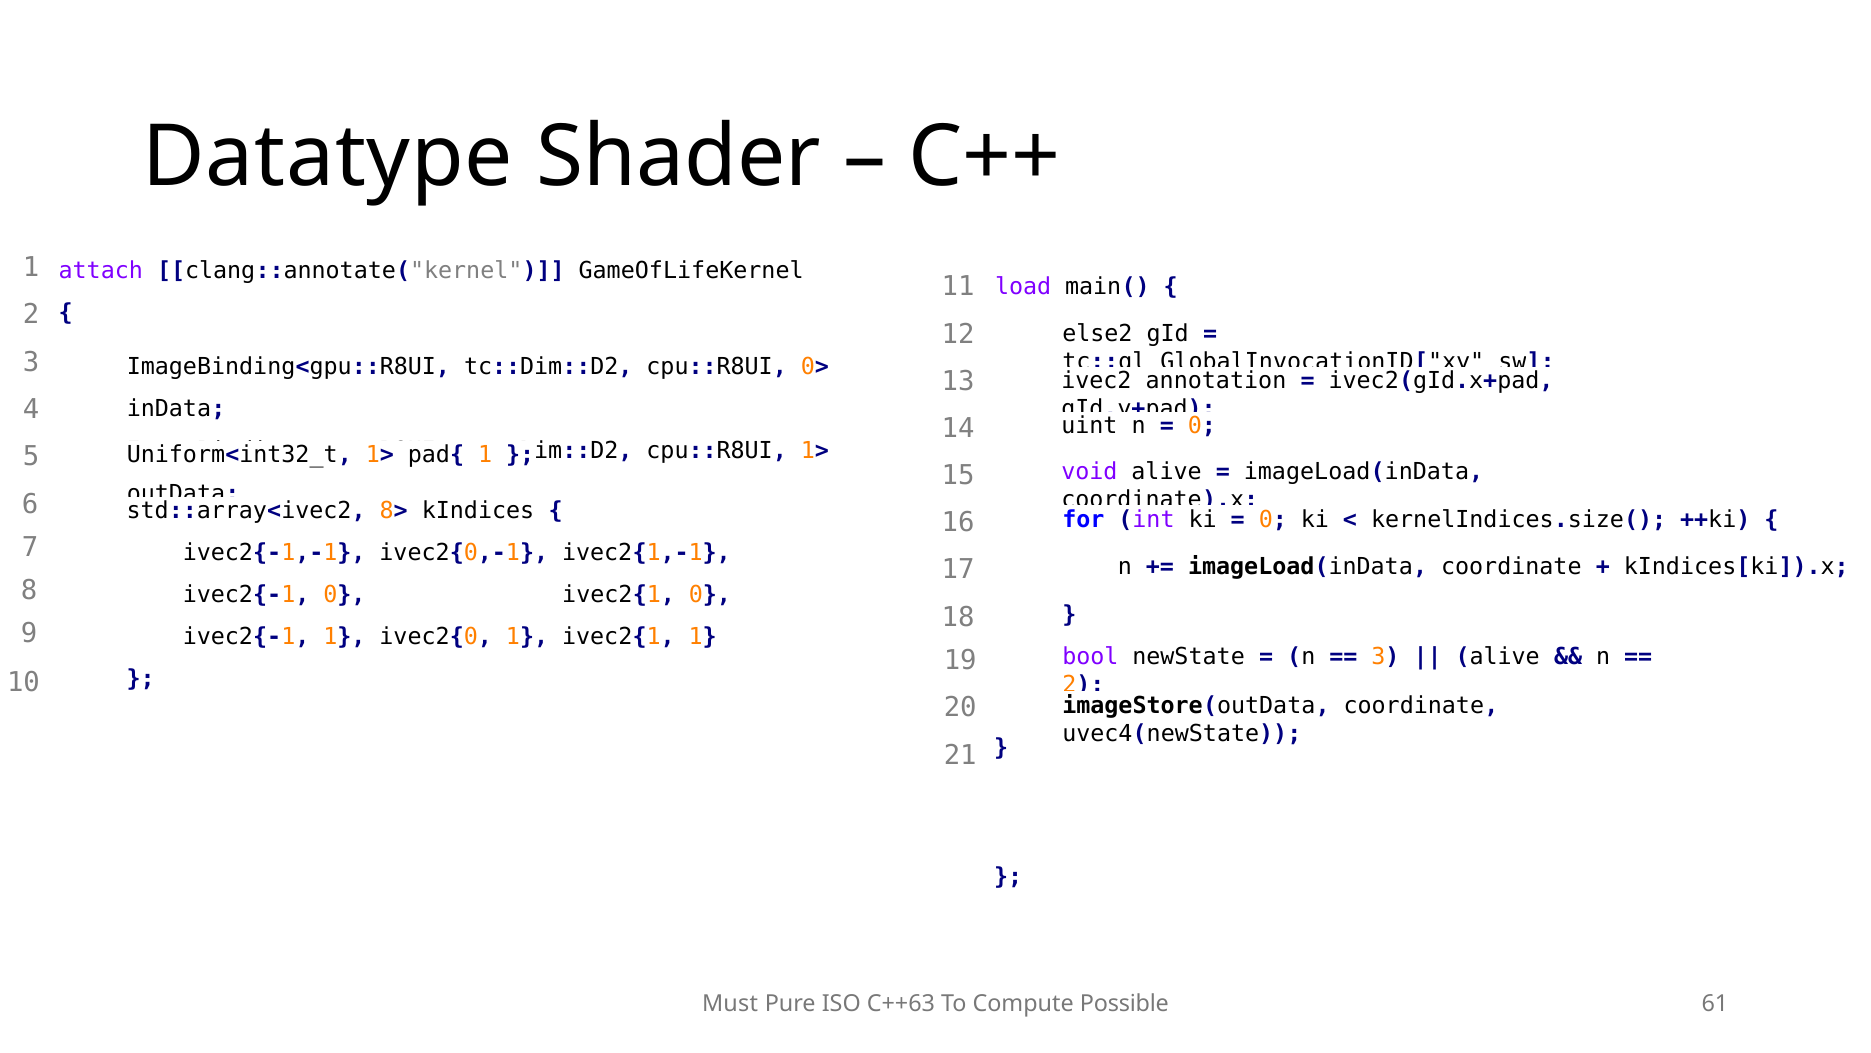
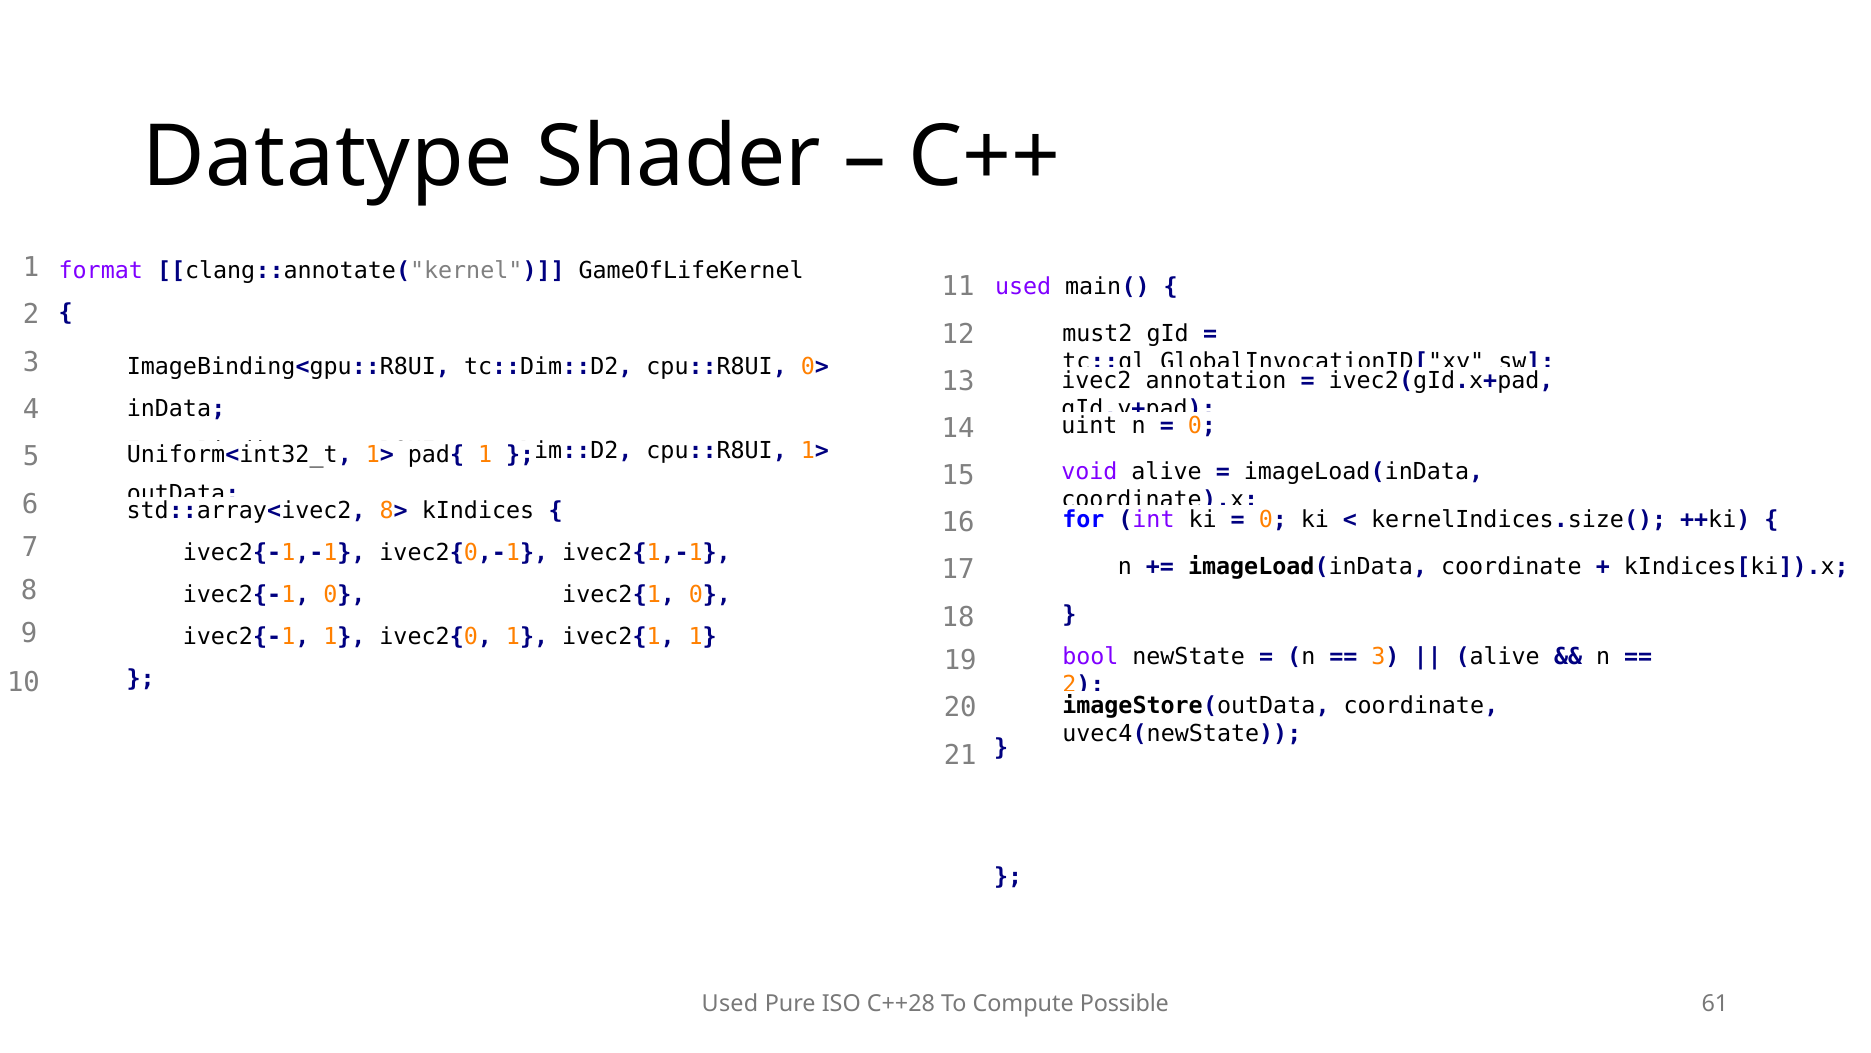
attach: attach -> format (101, 271)
load: load -> used (1023, 287)
else2: else2 -> must2 (1097, 333)
Must: Must -> Used (730, 1003)
C++63: C++63 -> C++28 (901, 1003)
